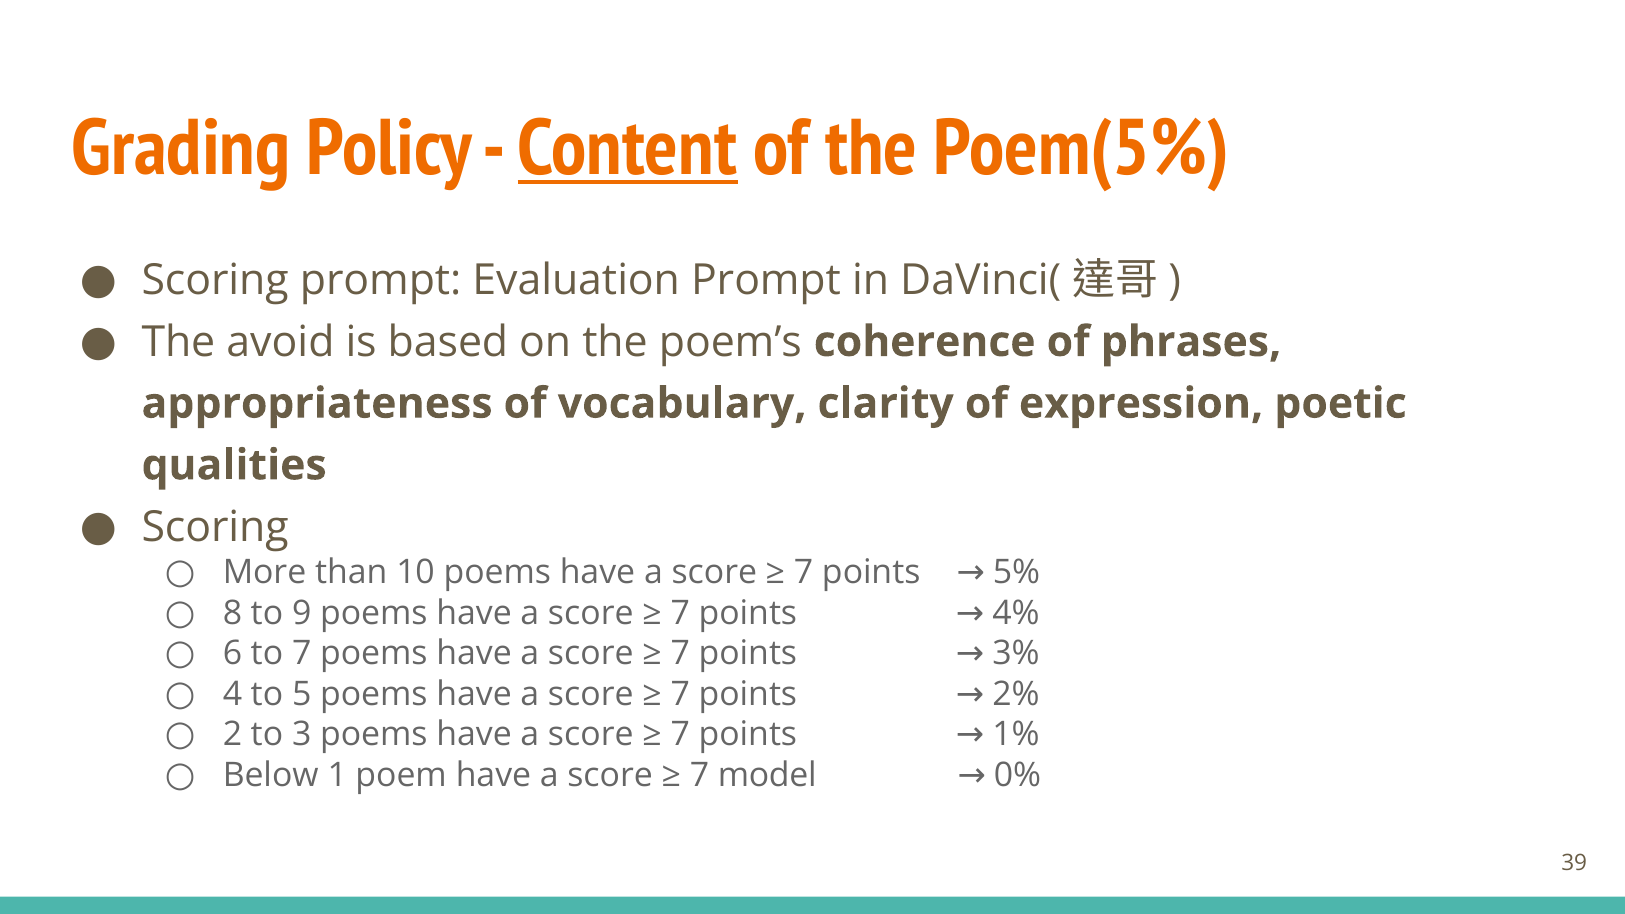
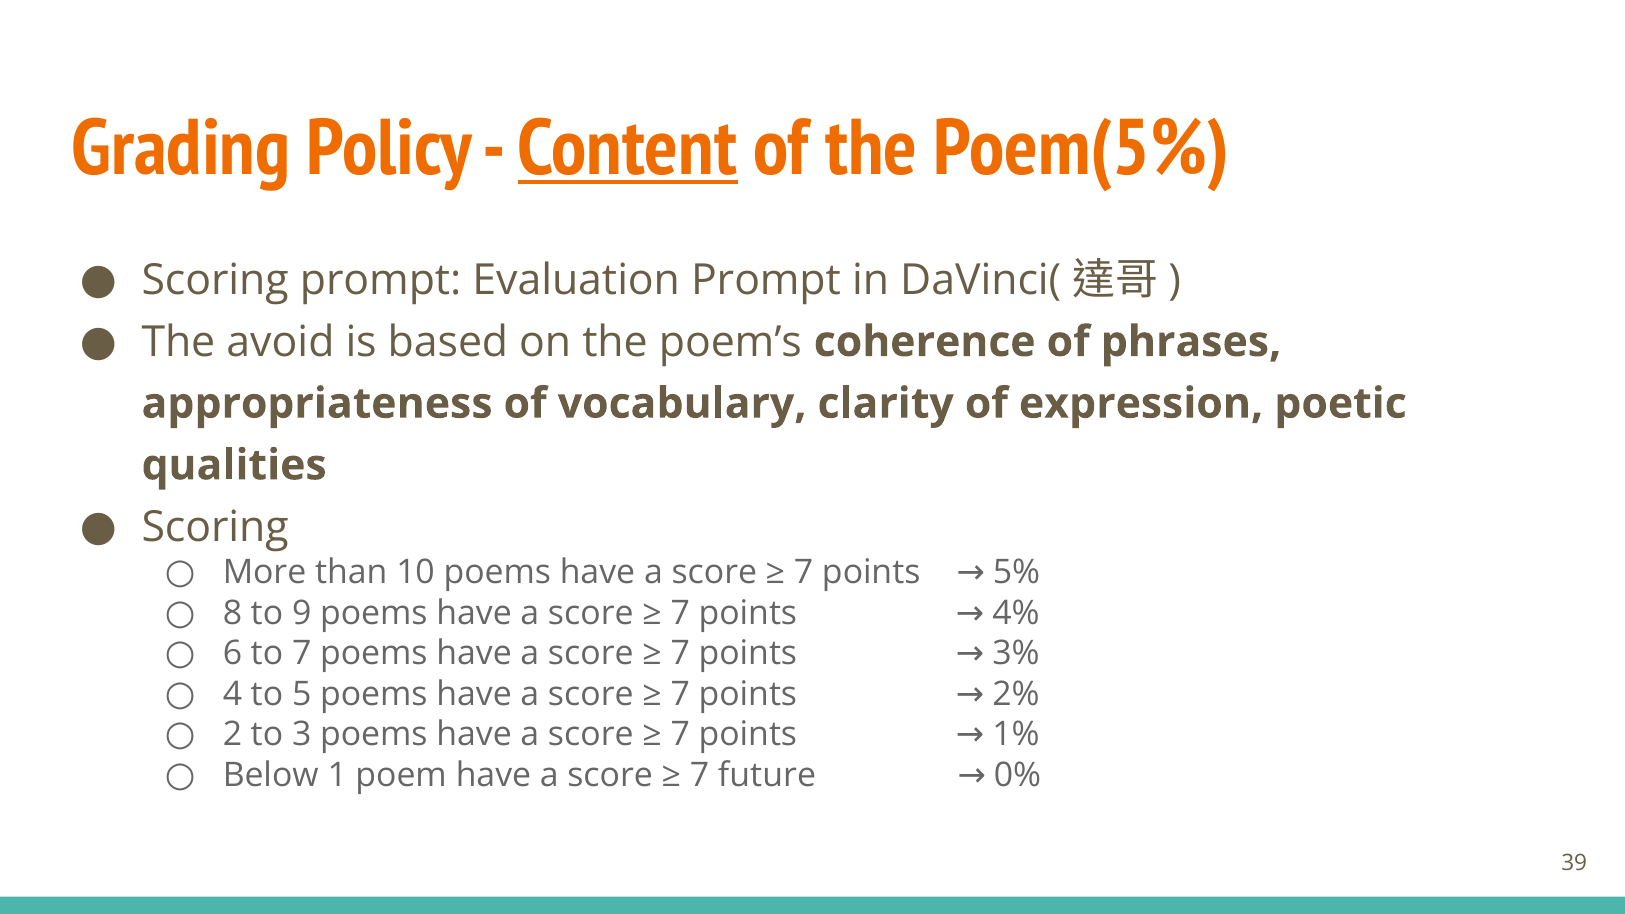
model: model -> future (767, 775)
